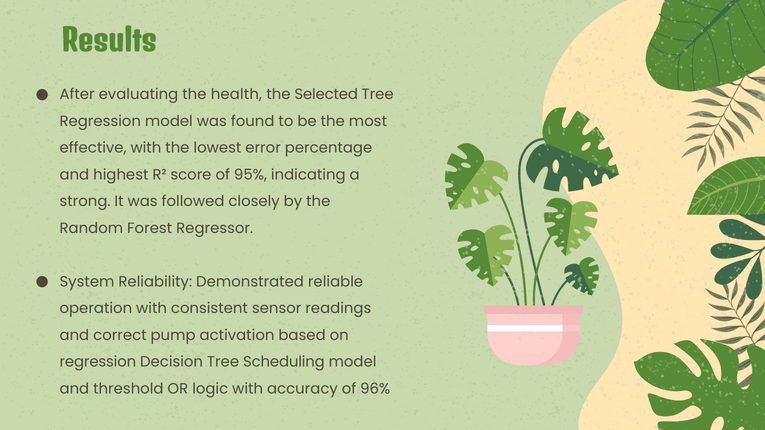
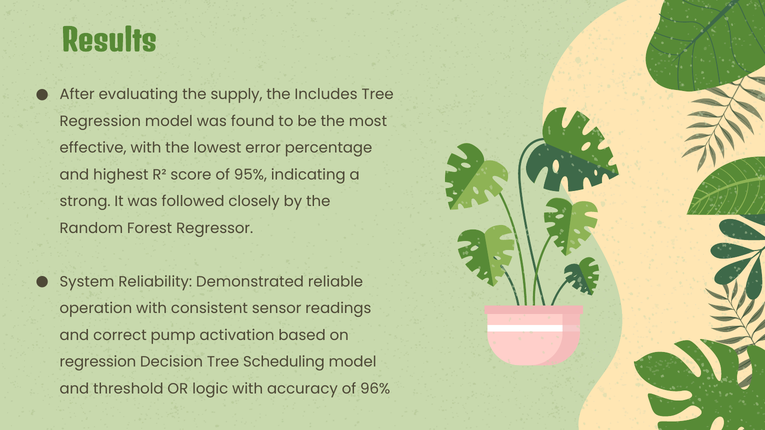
health: health -> supply (237, 95)
Selected: Selected -> Includes (326, 95)
